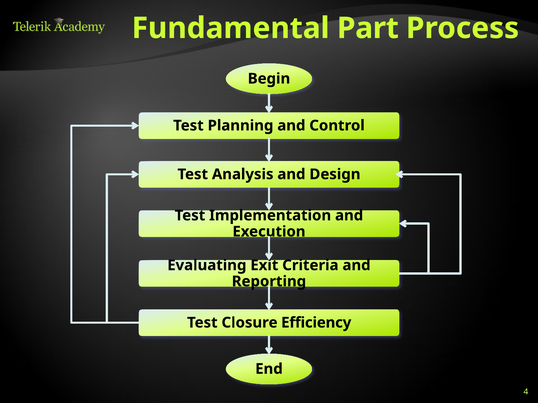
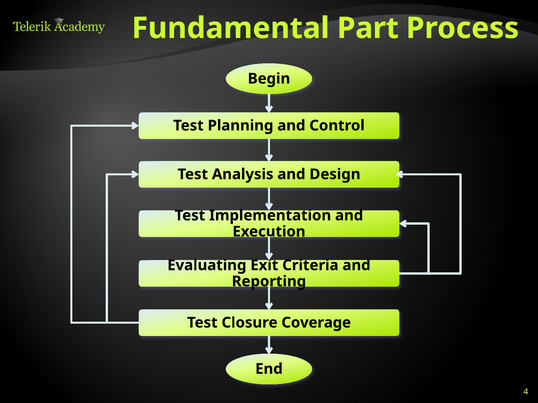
Efficiency: Efficiency -> Coverage (316, 323)
